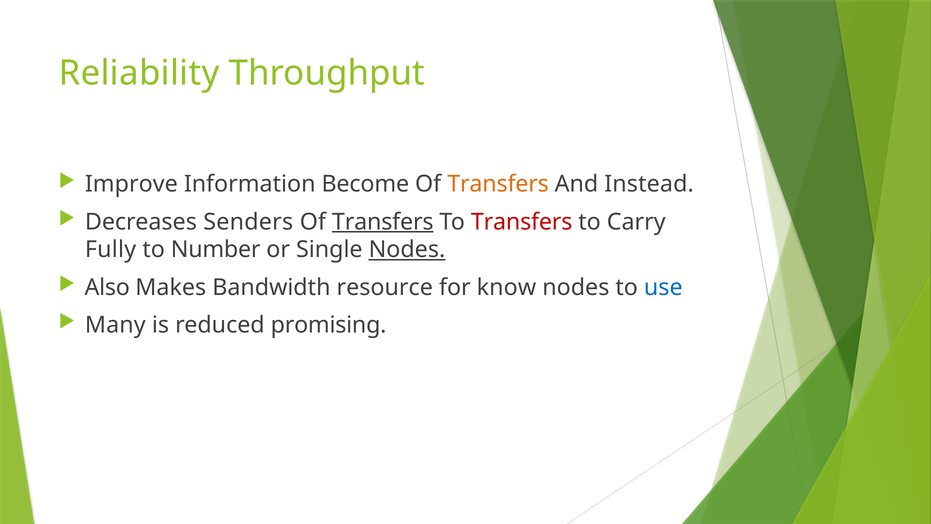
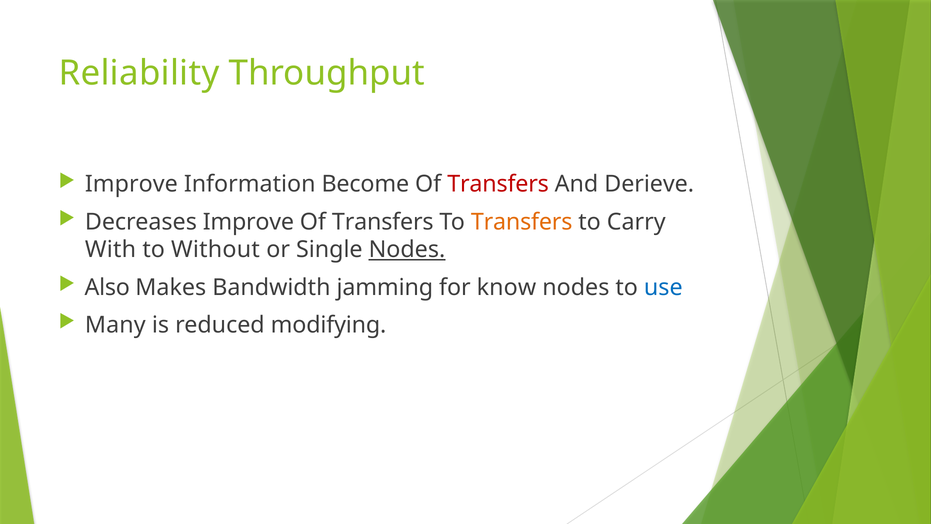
Transfers colour: orange -> red (498, 184)
Instead: Instead -> Derieve (649, 184)
Decreases Senders: Senders -> Improve (248, 222)
Transfers underline: present -> none (383, 222)
Transfers colour: red -> orange (522, 222)
Fully: Fully -> With (111, 250)
Number: Number -> Without (215, 250)
resource: resource -> jamming (385, 287)
promising: promising -> modifying (329, 325)
